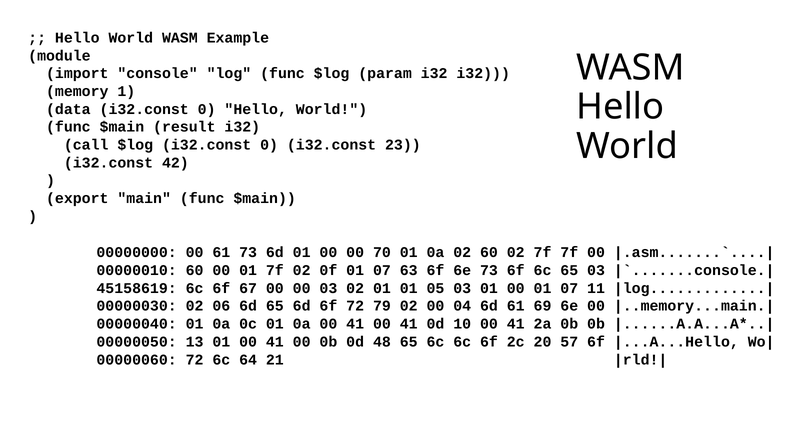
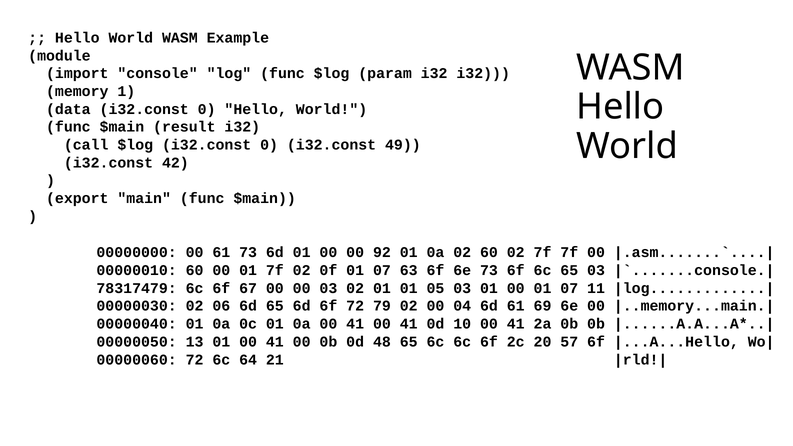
23: 23 -> 49 (403, 145)
70: 70 -> 92 (382, 253)
45158619: 45158619 -> 78317479 (137, 288)
